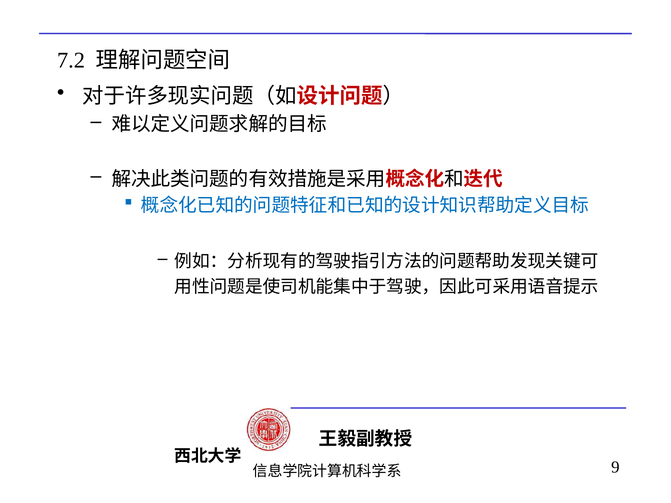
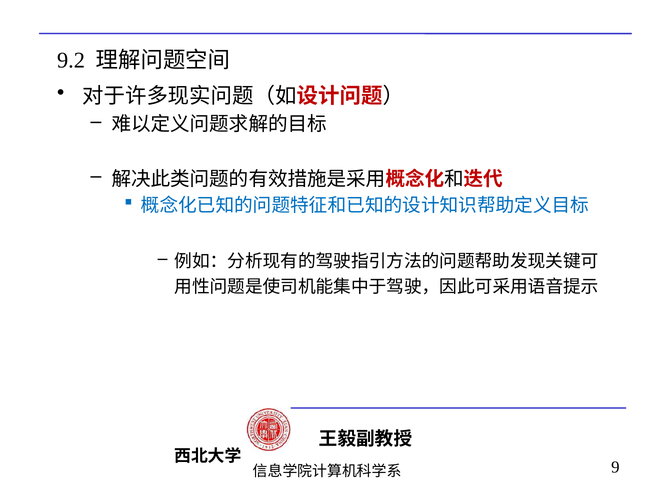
7.2: 7.2 -> 9.2 (71, 60)
